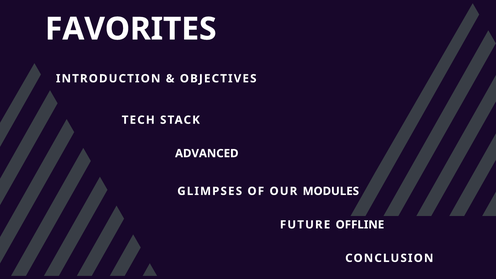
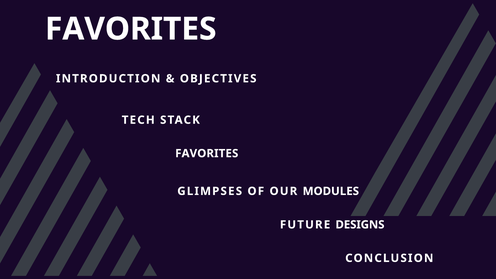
ADVANCED: ADVANCED -> FAVORITES (207, 153)
OFFLINE: OFFLINE -> DESIGNS (360, 225)
